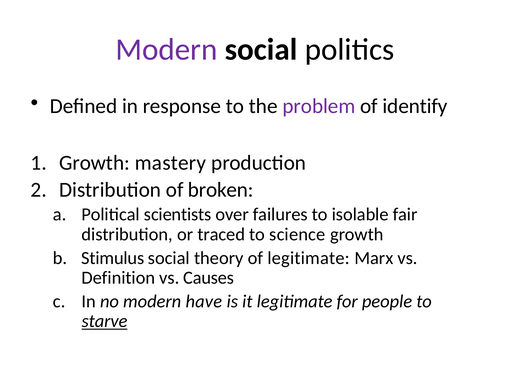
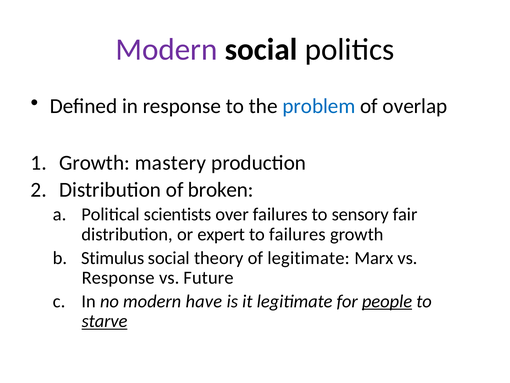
problem colour: purple -> blue (319, 106)
identify: identify -> overlap (415, 106)
isolable: isolable -> sensory (360, 214)
traced: traced -> expert (221, 234)
to science: science -> failures (297, 234)
Definition: Definition -> Response (118, 277)
Causes: Causes -> Future (209, 277)
people underline: none -> present (387, 301)
